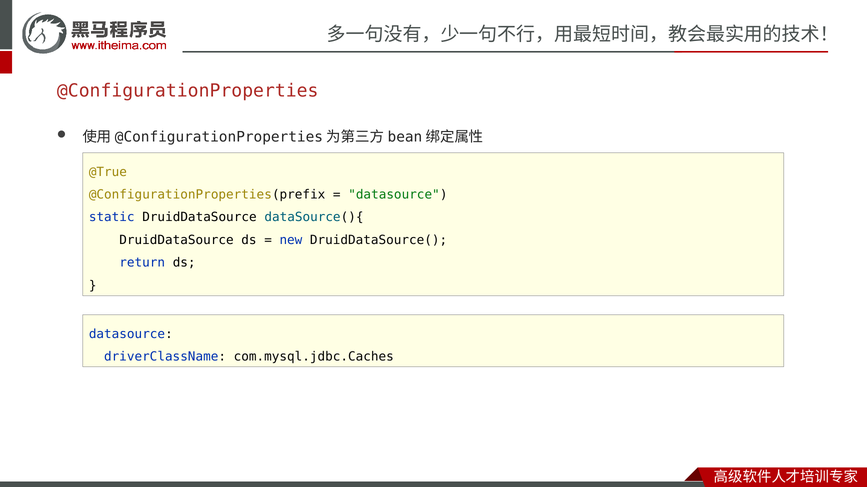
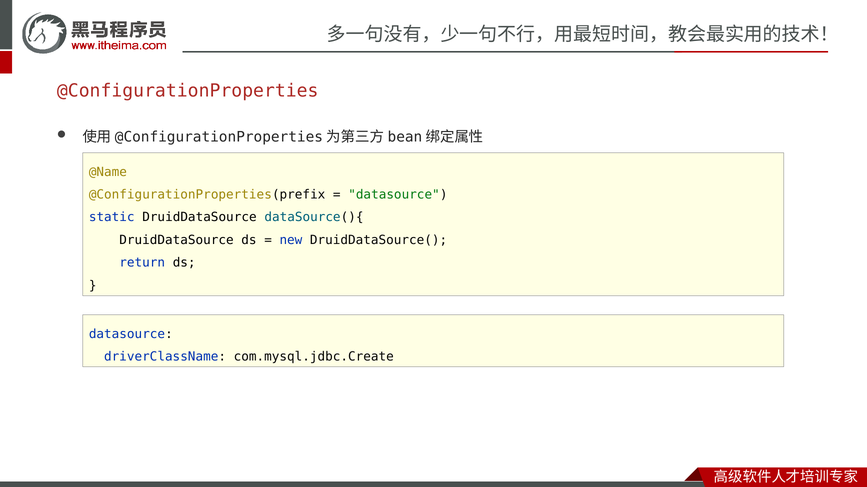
@True: @True -> @Name (108, 172)
com.mysql.jdbc.Caches: com.mysql.jdbc.Caches -> com.mysql.jdbc.Create (314, 357)
